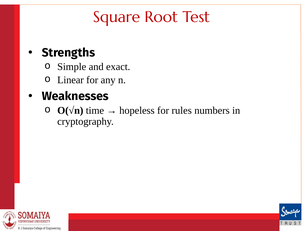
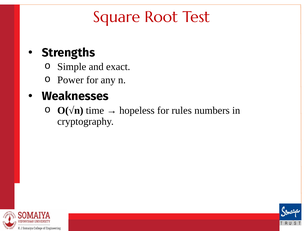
Linear: Linear -> Power (70, 80)
